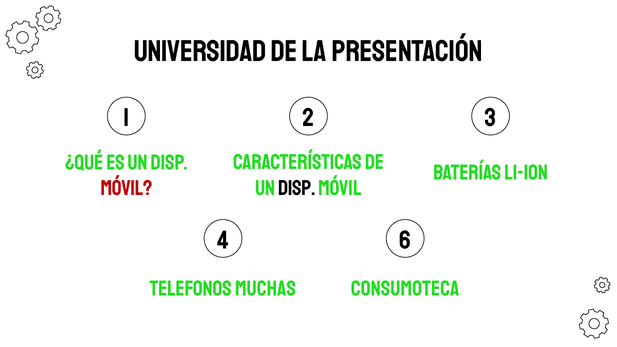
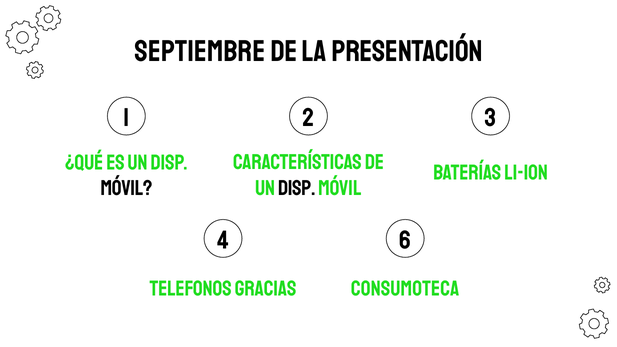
Universidad: Universidad -> Septiembre (200, 51)
Móvil colour: red -> black (126, 188)
muchas: muchas -> gracias (266, 289)
